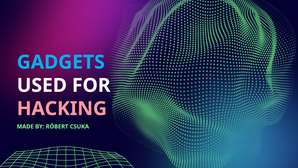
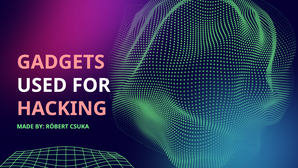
GADGETS colour: light blue -> pink (61, 62)
